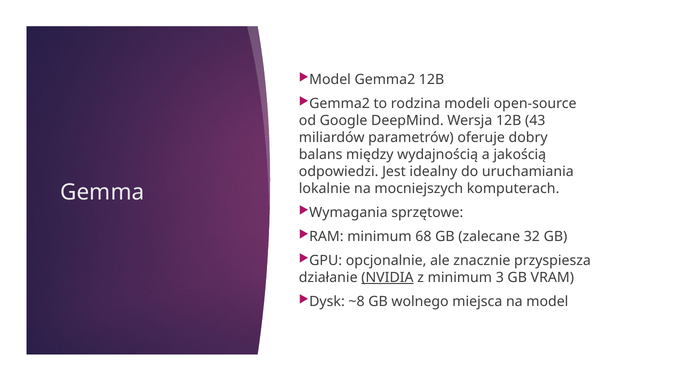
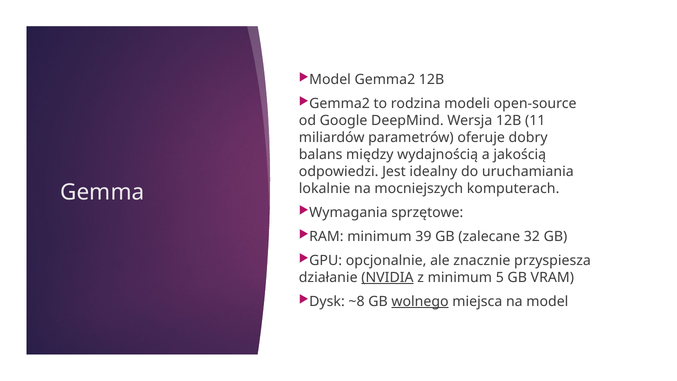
43: 43 -> 11 (535, 121)
68: 68 -> 39 (423, 236)
3: 3 -> 5 (500, 277)
wolnego underline: none -> present (420, 301)
